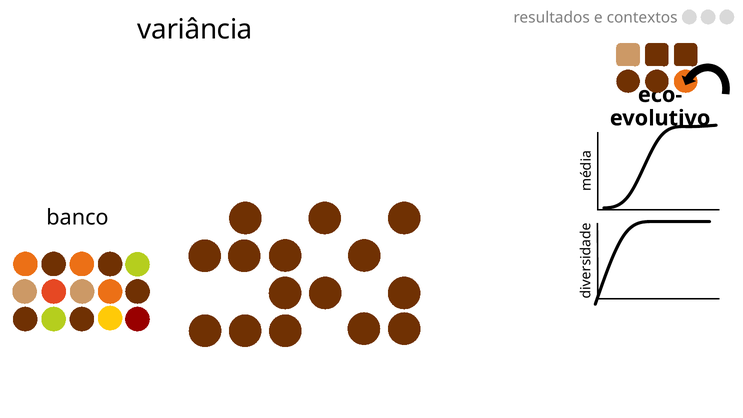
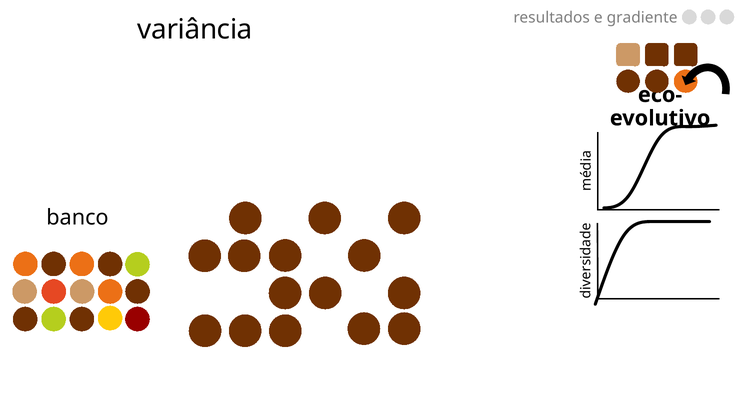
contextos: contextos -> gradiente (642, 17)
